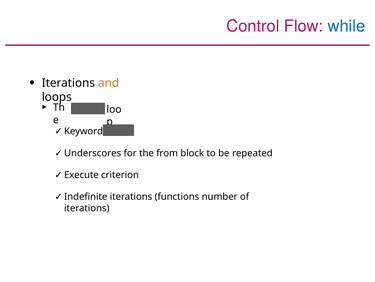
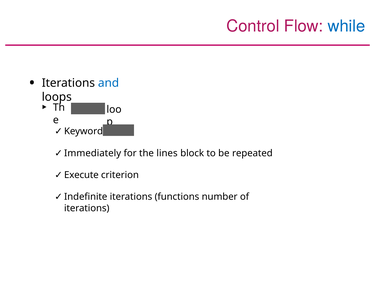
and colour: orange -> blue (109, 83)
Underscores: Underscores -> Immediately (93, 153)
from: from -> lines (167, 153)
